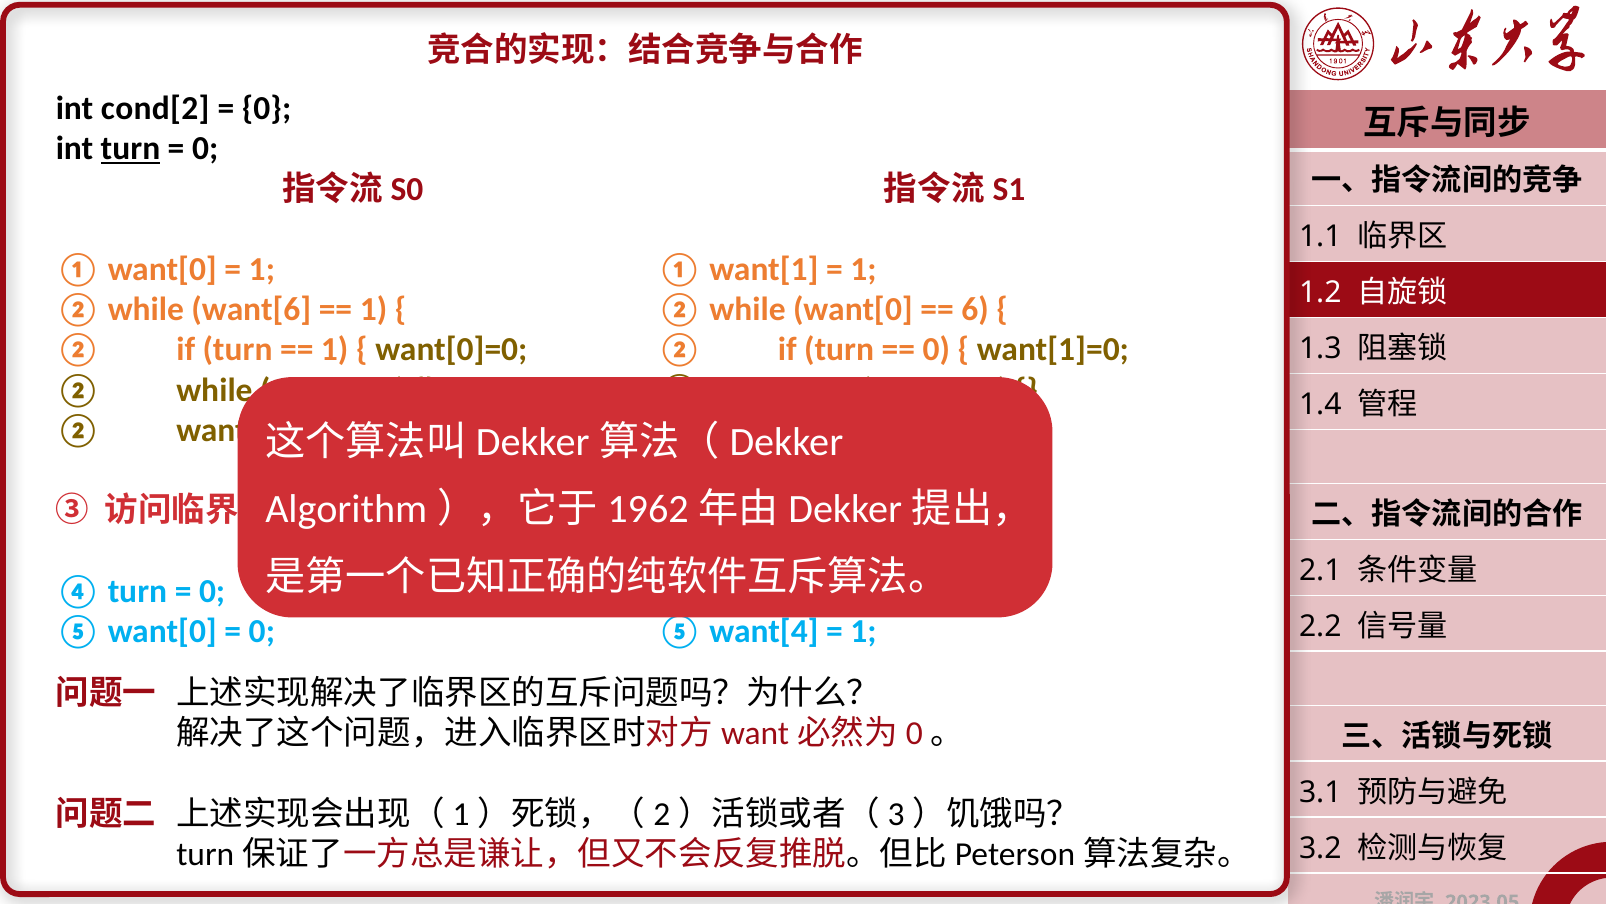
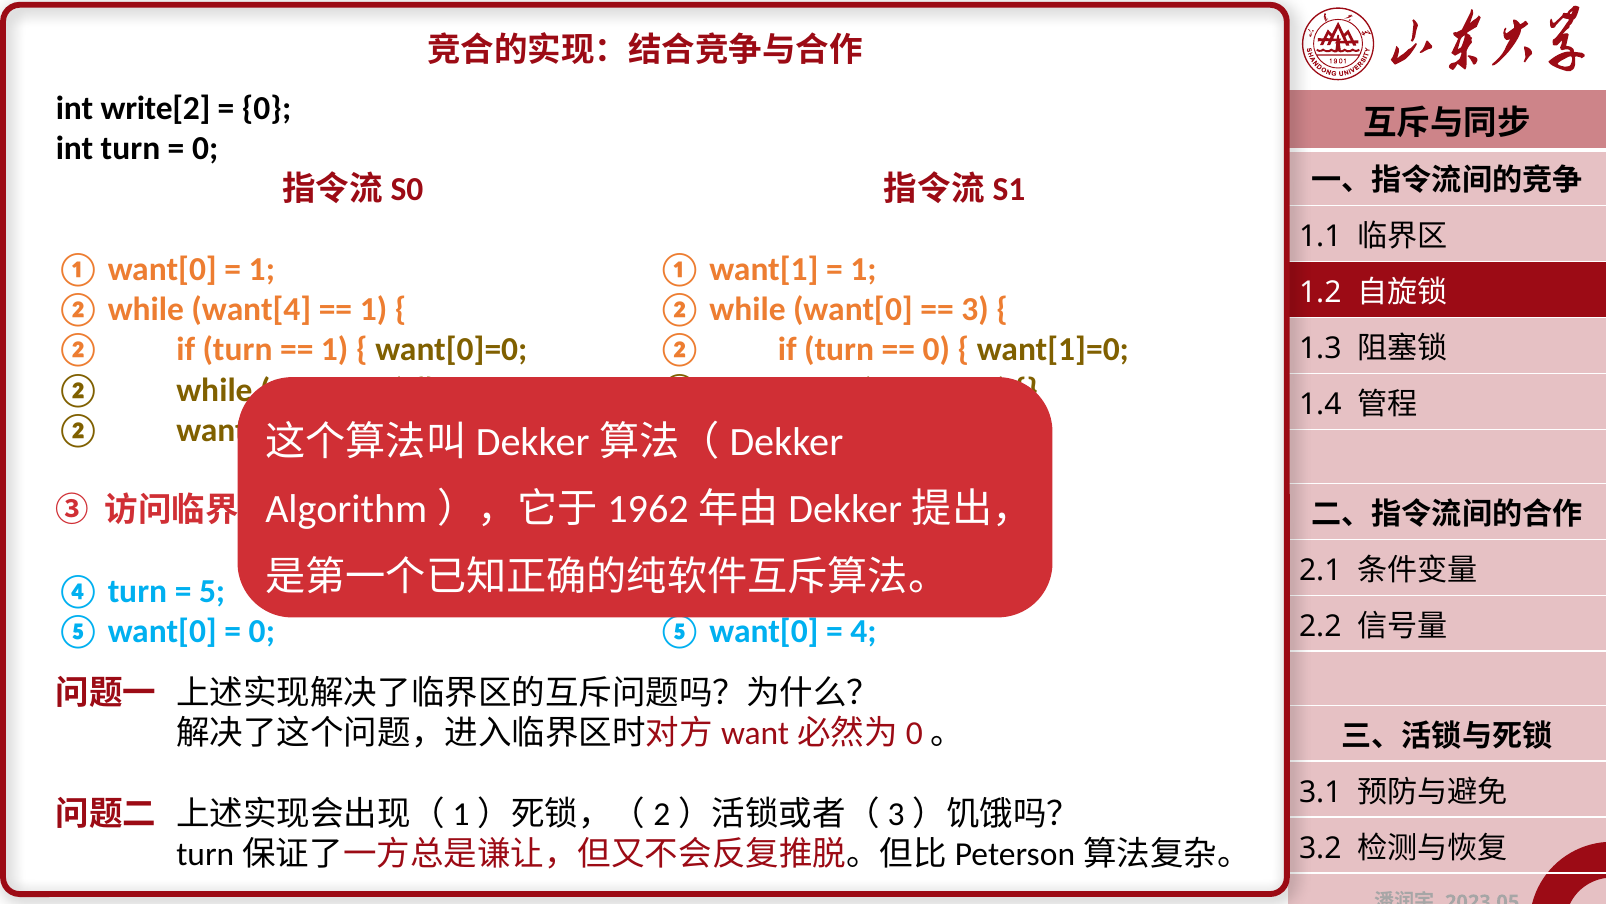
cond[2: cond[2 -> write[2 (156, 109)
turn underline: present -> none (130, 149)
want[6: want[6 -> want[4 (251, 310)
6: 6 -> 3 (975, 310)
0: 0 -> 5 (212, 591)
want[4: want[4 -> want[0 (764, 631)
1: 1 -> 4 (863, 631)
